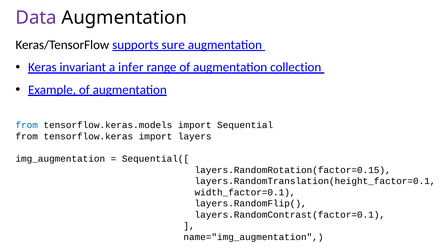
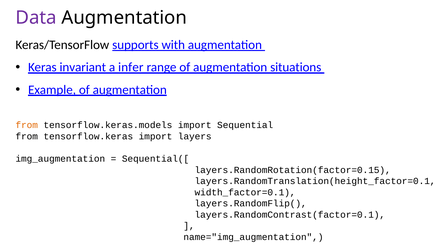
sure: sure -> with (173, 45)
collection: collection -> situations (296, 67)
from colour: blue -> orange (27, 125)
